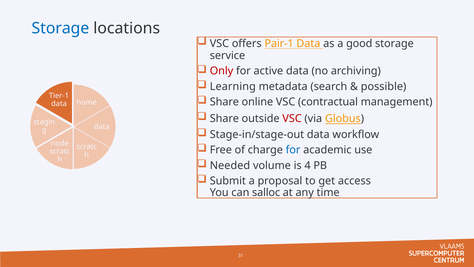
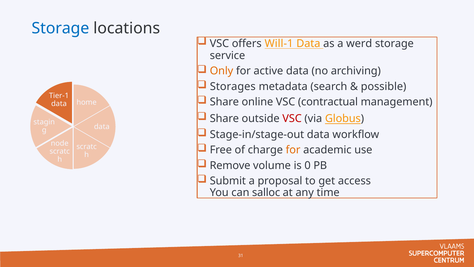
Pair-1: Pair-1 -> Will-1 (279, 43)
good: good -> werd (359, 43)
Only colour: red -> orange (222, 71)
Learning: Learning -> Storages (233, 86)
for colour: blue -> orange (293, 150)
Needed: Needed -> Remove (230, 165)
4: 4 -> 0 (308, 165)
